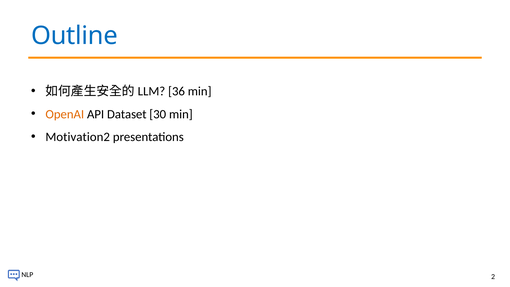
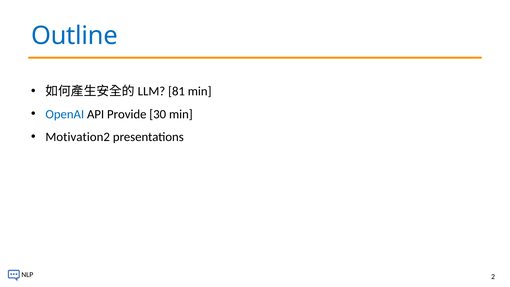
36: 36 -> 81 (177, 91)
OpenAI colour: orange -> blue (65, 114)
Dataset: Dataset -> Provide (127, 114)
